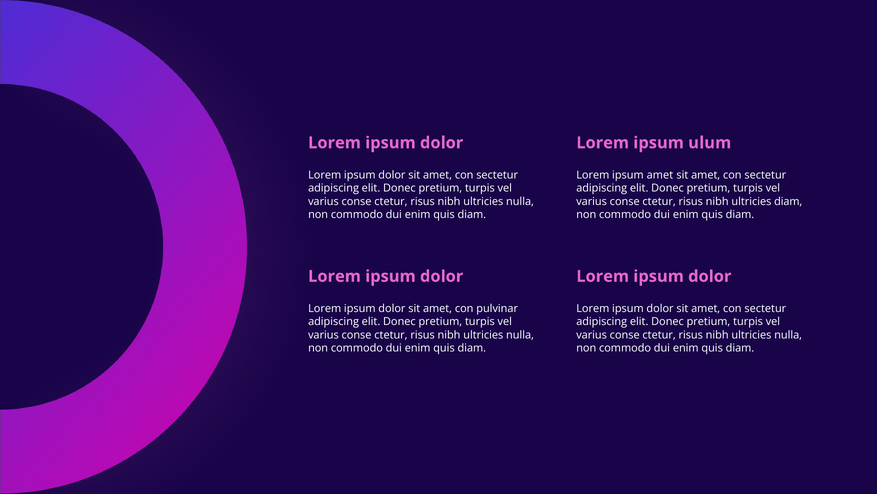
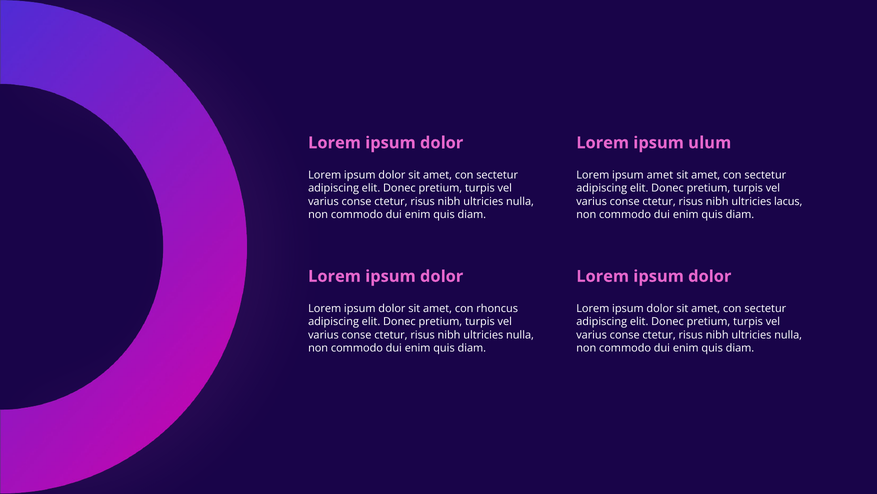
ultricies diam: diam -> lacus (788, 201)
pulvinar: pulvinar -> rhoncus (497, 308)
